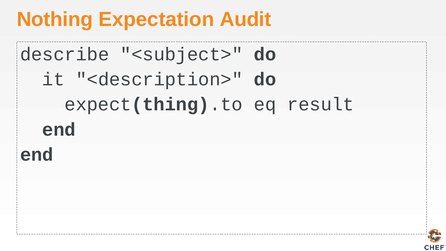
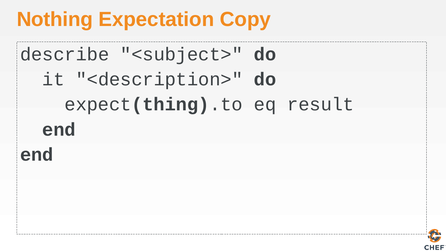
Audit: Audit -> Copy (245, 19)
